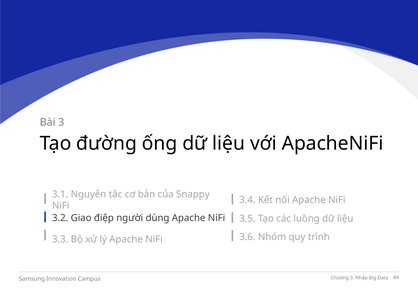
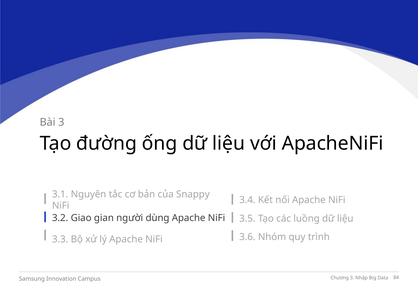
điệp: điệp -> gian (104, 218)
